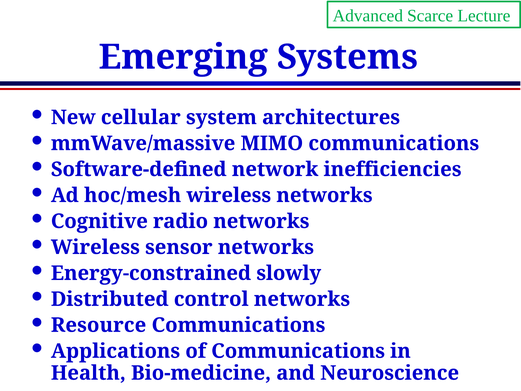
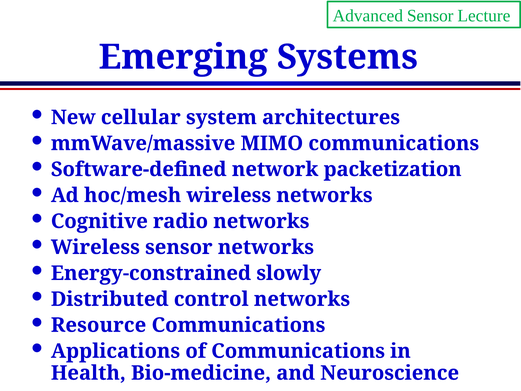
Advanced Scarce: Scarce -> Sensor (430, 16)
inefficiencies: inefficiencies -> packetization (393, 169)
